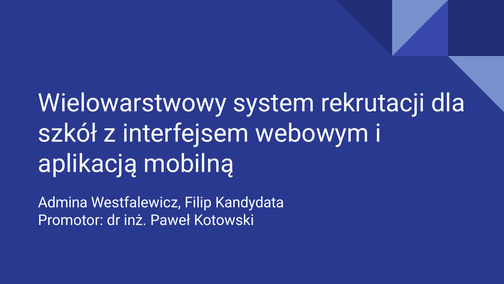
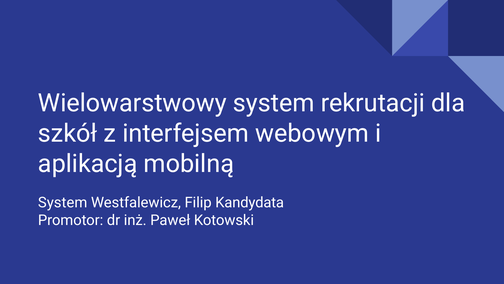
Admina: Admina -> System (63, 202)
